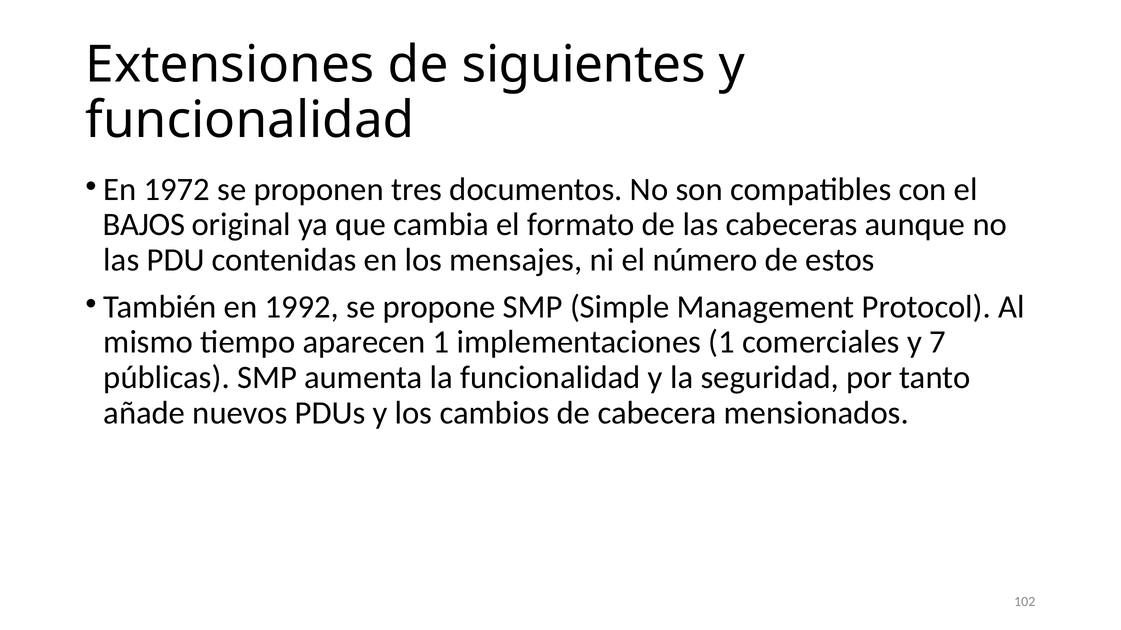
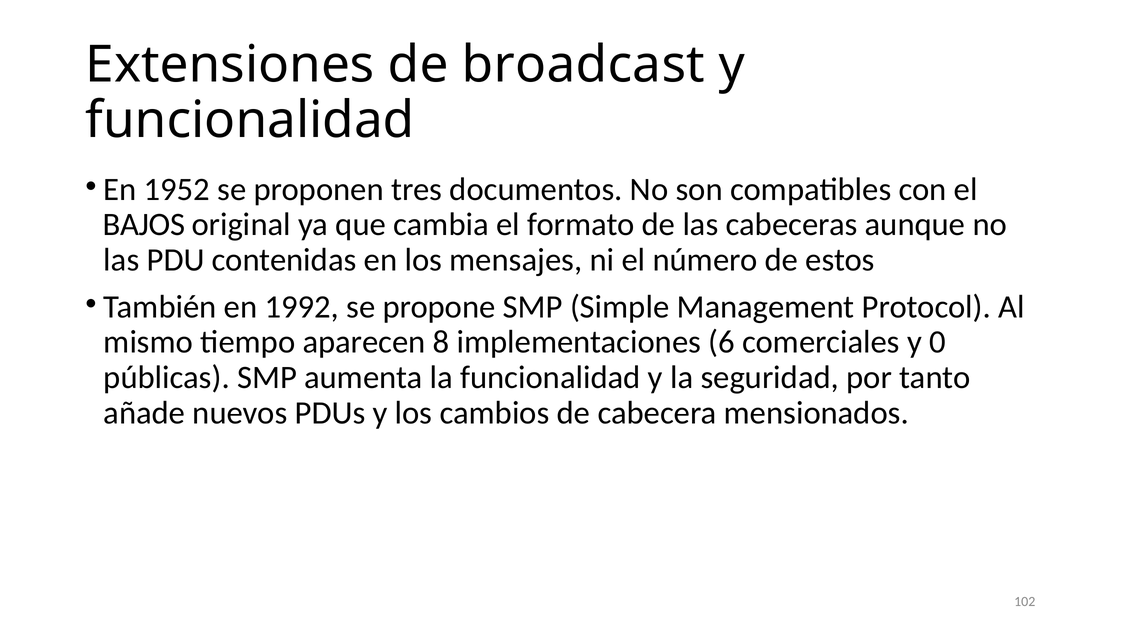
siguientes: siguientes -> broadcast (583, 65)
1972: 1972 -> 1952 (177, 190)
aparecen 1: 1 -> 8 (441, 342)
implementaciones 1: 1 -> 6 (722, 342)
7: 7 -> 0 (937, 342)
